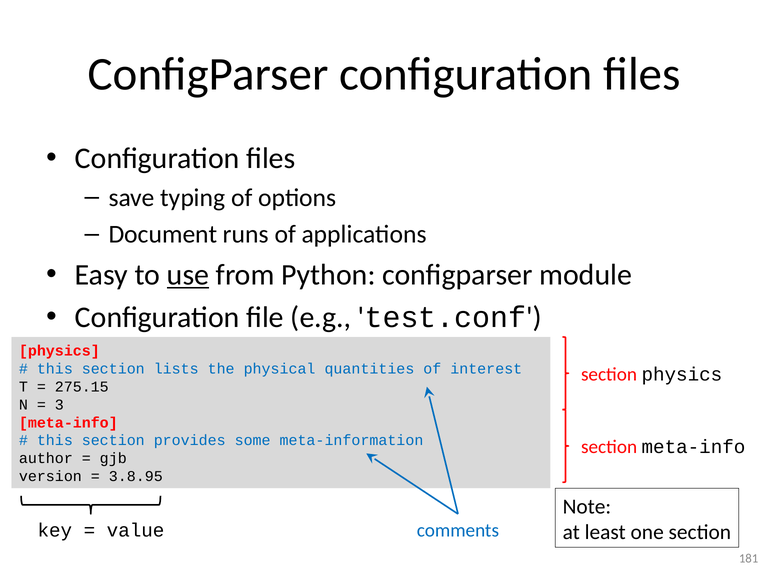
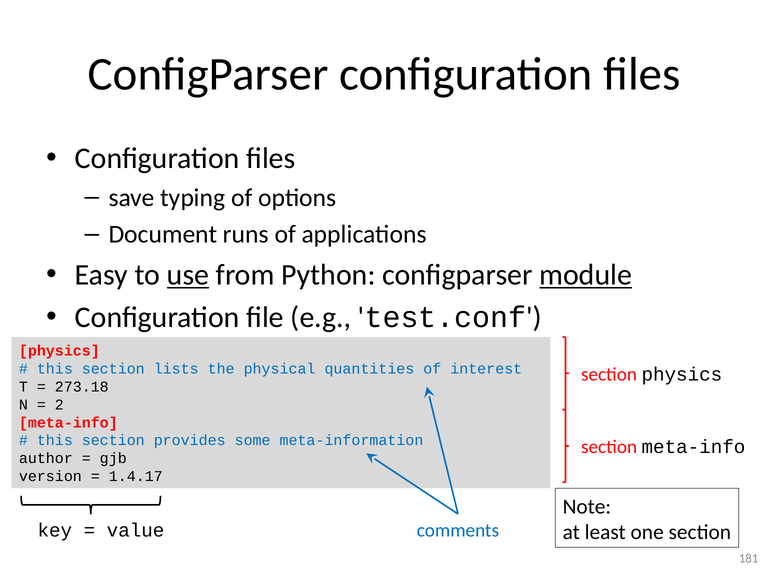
module underline: none -> present (586, 275)
275.15: 275.15 -> 273.18 (82, 386)
3: 3 -> 2 (59, 404)
3.8.95: 3.8.95 -> 1.4.17 (136, 476)
